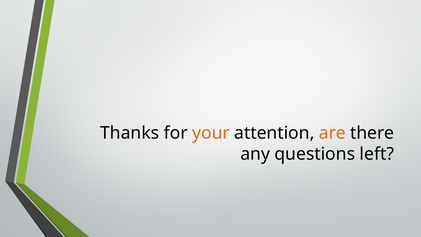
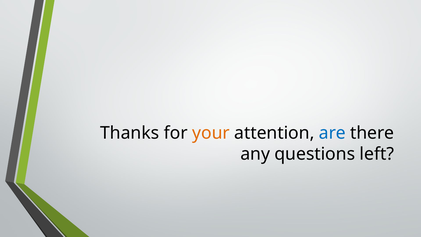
are colour: orange -> blue (332, 133)
